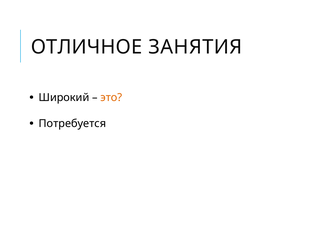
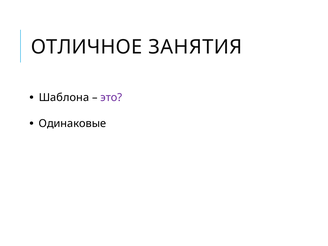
Широкий: Широкий -> Шаблона (64, 98)
это colour: orange -> purple (111, 98)
Потребуется: Потребуется -> Одинаковые (72, 124)
